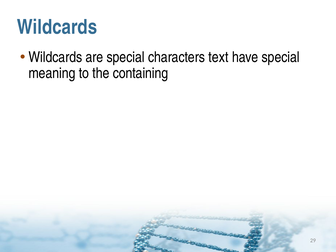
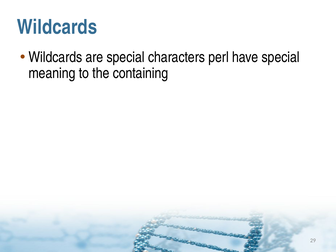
text: text -> perl (219, 57)
